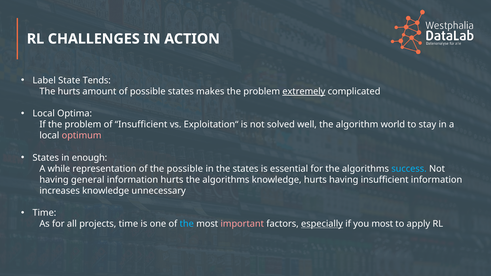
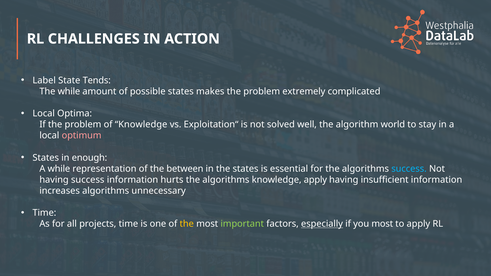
The hurts: hurts -> while (69, 91)
extremely underline: present -> none (304, 91)
of Insufficient: Insufficient -> Knowledge (141, 125)
the possible: possible -> between (185, 169)
having general: general -> success (88, 180)
knowledge hurts: hurts -> apply (315, 180)
increases knowledge: knowledge -> algorithms (106, 191)
the colour: light blue -> yellow (187, 224)
important colour: pink -> light green (242, 224)
